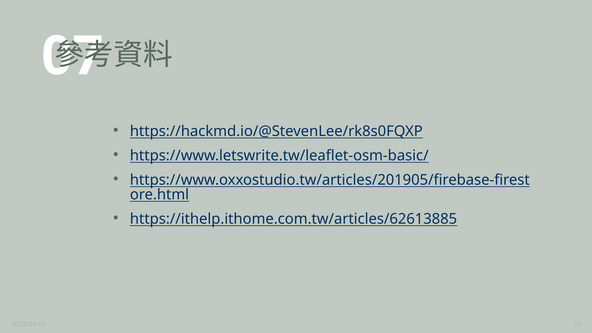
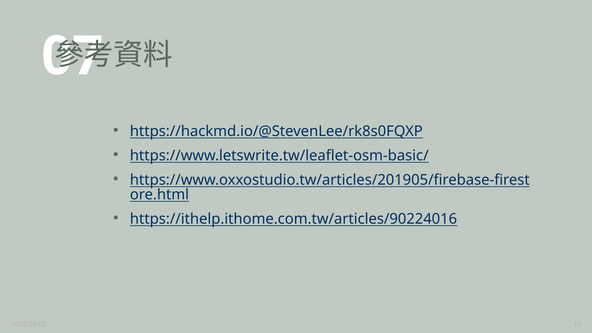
https://ithelp.ithome.com.tw/articles/62613885: https://ithelp.ithome.com.tw/articles/62613885 -> https://ithelp.ithome.com.tw/articles/90224016 (294, 219)
